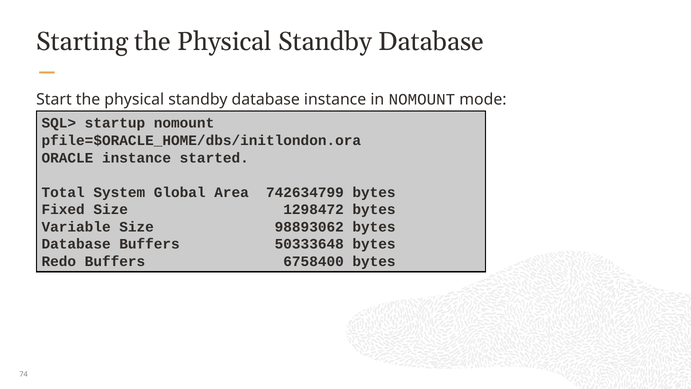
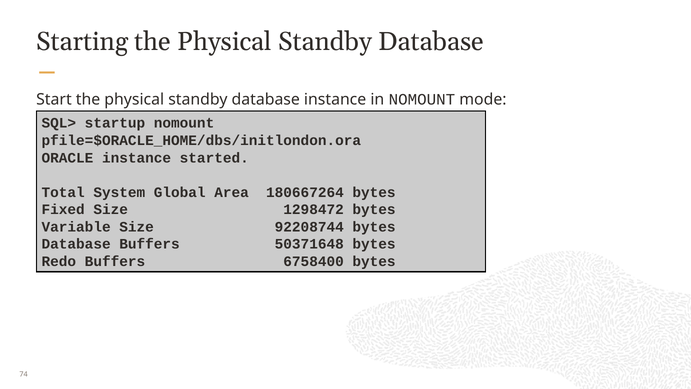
742634799: 742634799 -> 180667264 (305, 192)
98893062: 98893062 -> 92208744 (309, 227)
50333648: 50333648 -> 50371648 (309, 244)
